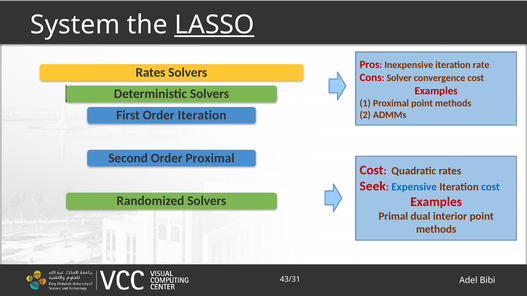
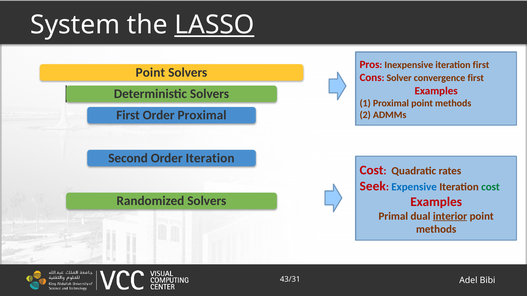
iteration rate: rate -> first (481, 65)
Rates: Rates -> Point (150, 73)
convergence cost: cost -> first (476, 78)
Iteration: Iteration -> Proximal (202, 115)
Proximal: Proximal -> Iteration (210, 158)
cost colour: blue -> green (490, 187)
interior underline: none -> present (450, 216)
